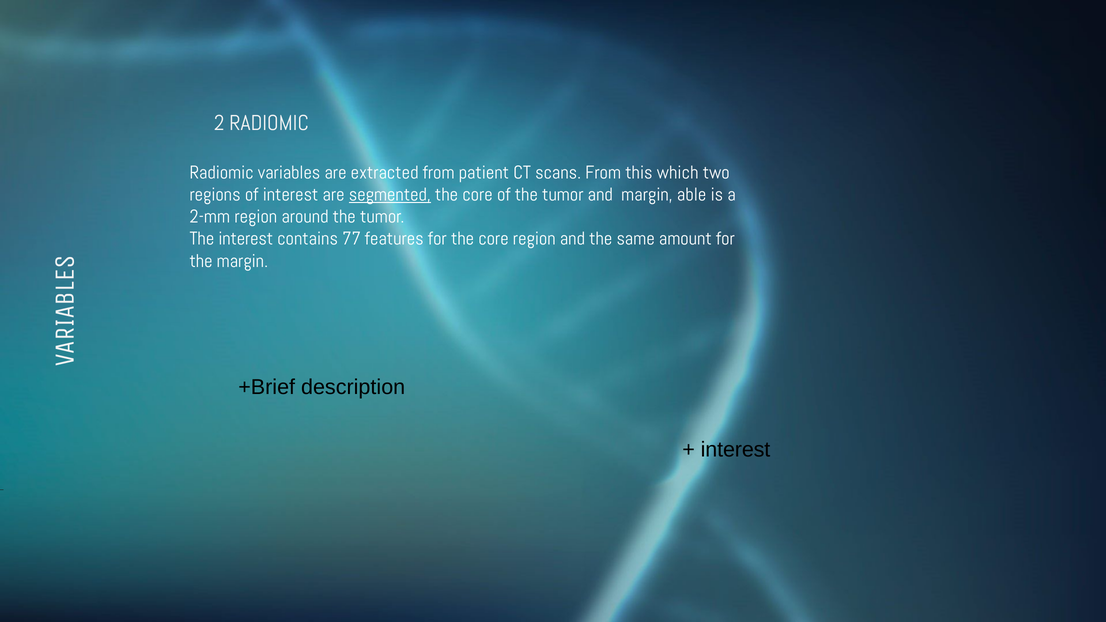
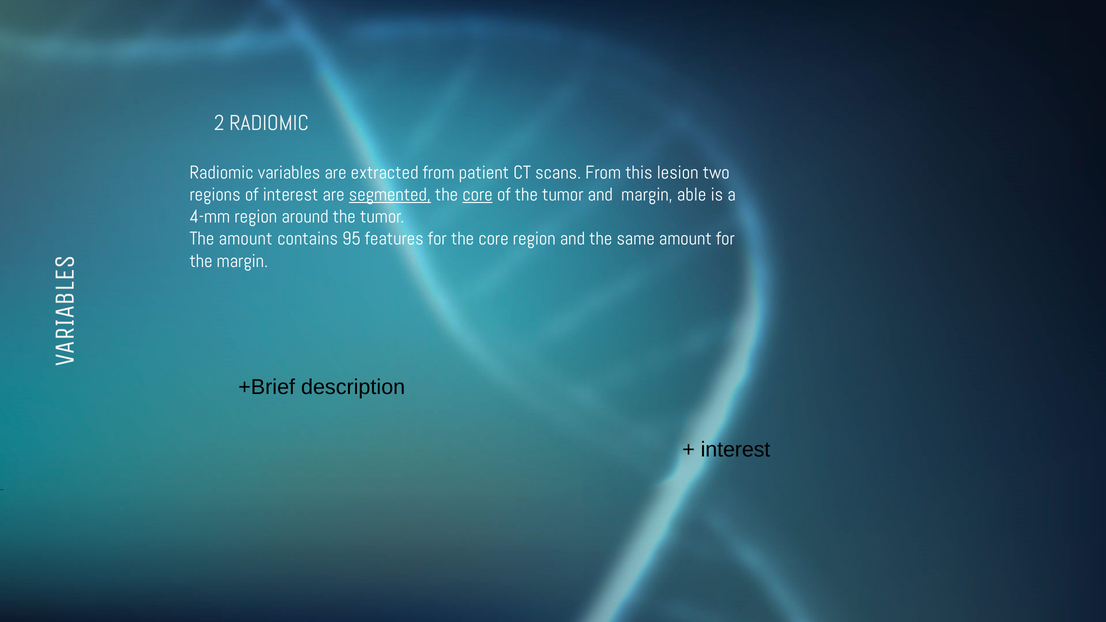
which: which -> lesion (678, 173)
core underline: none -> present (478, 195)
2-mm: 2-mm -> 4-mm (210, 217)
The interest: interest -> amount (246, 239)
77: 77 -> 95 (351, 239)
